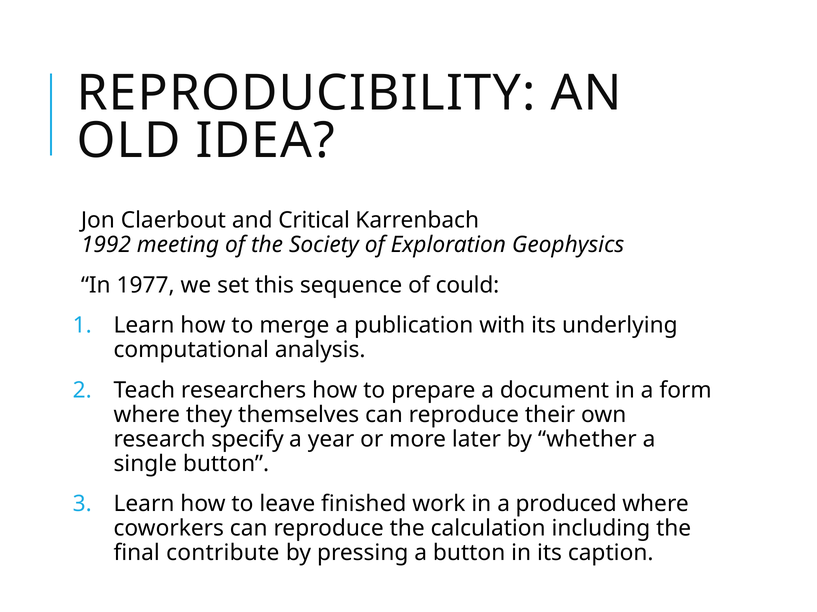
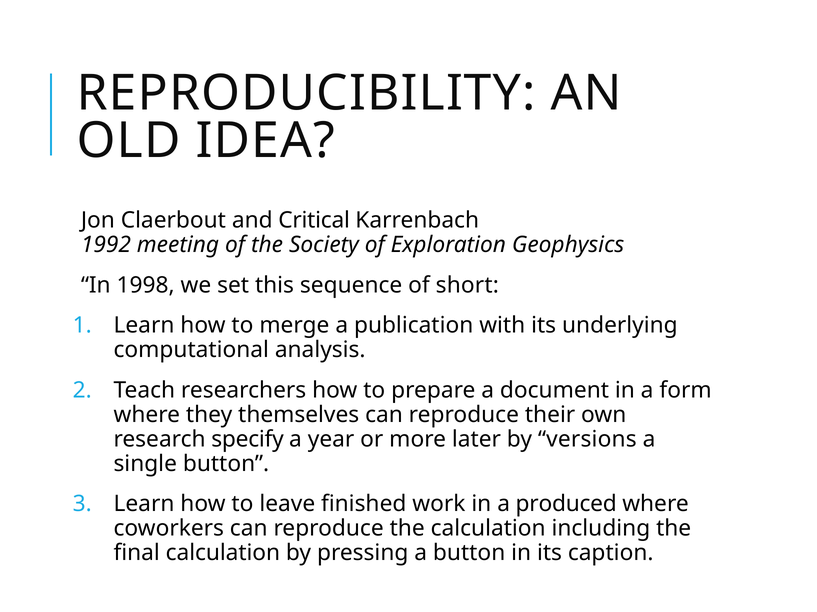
1977: 1977 -> 1998 (146, 285)
could: could -> short (467, 285)
whether: whether -> versions (587, 440)
final contribute: contribute -> calculation (223, 554)
